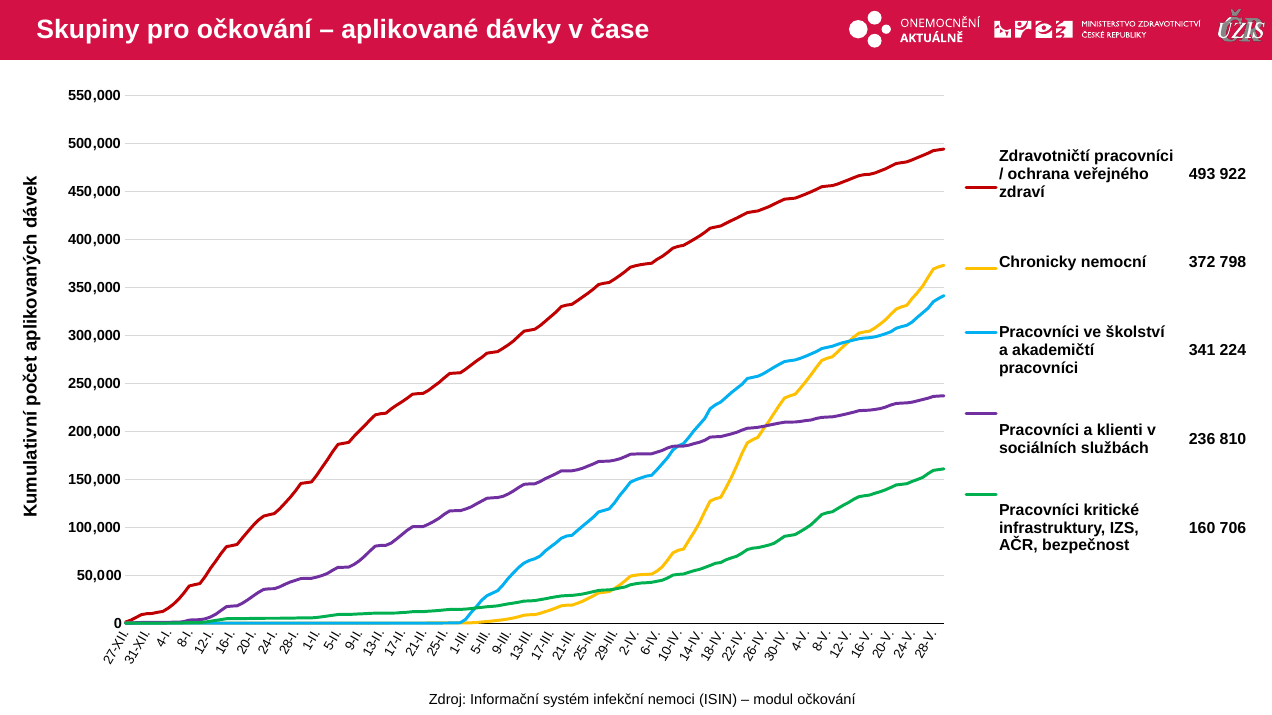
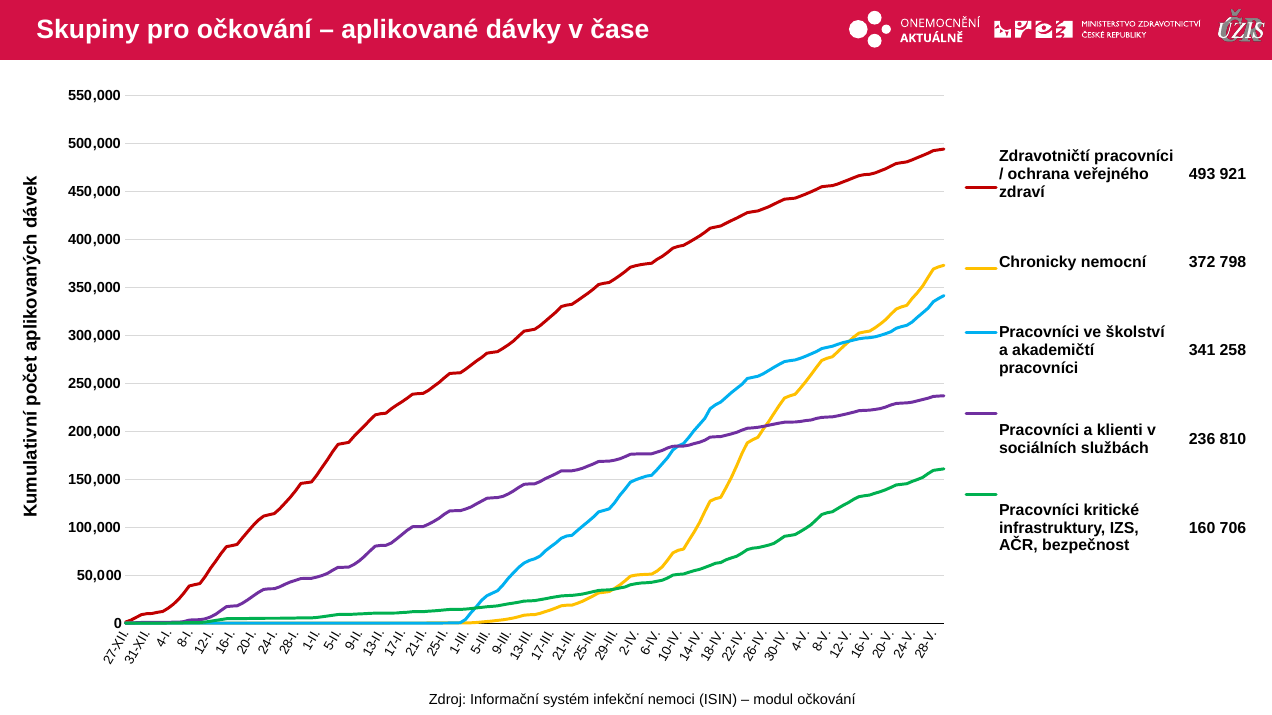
922: 922 -> 921 (1233, 174)
224: 224 -> 258 (1233, 350)
